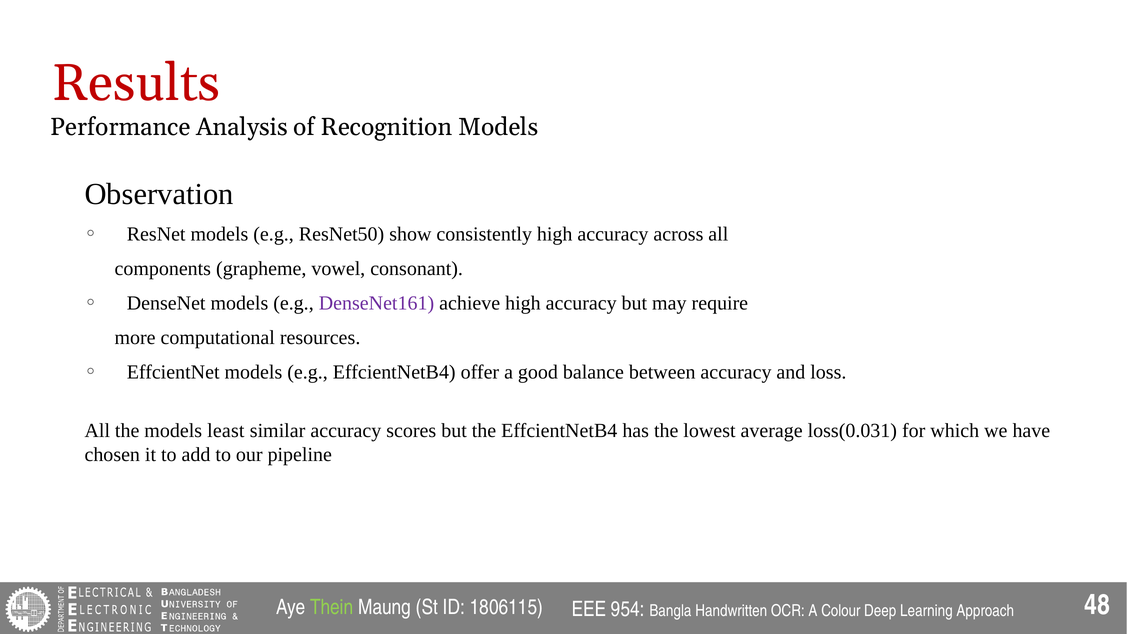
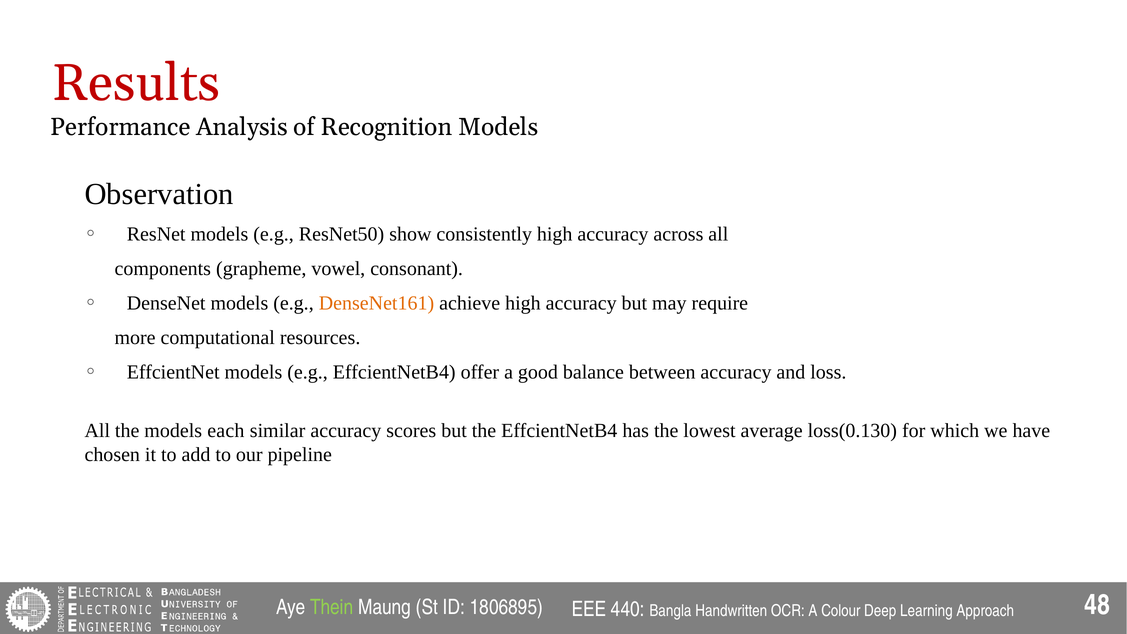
DenseNet161 colour: purple -> orange (376, 303)
least: least -> each (226, 431)
loss(0.031: loss(0.031 -> loss(0.130 (852, 431)
1806115: 1806115 -> 1806895 (506, 607)
954: 954 -> 440 (628, 609)
